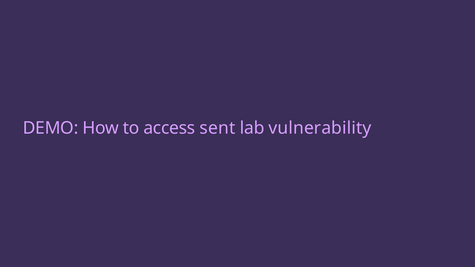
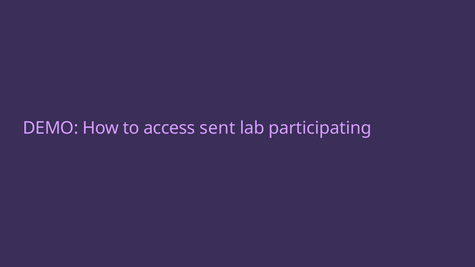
vulnerability: vulnerability -> participating (320, 128)
